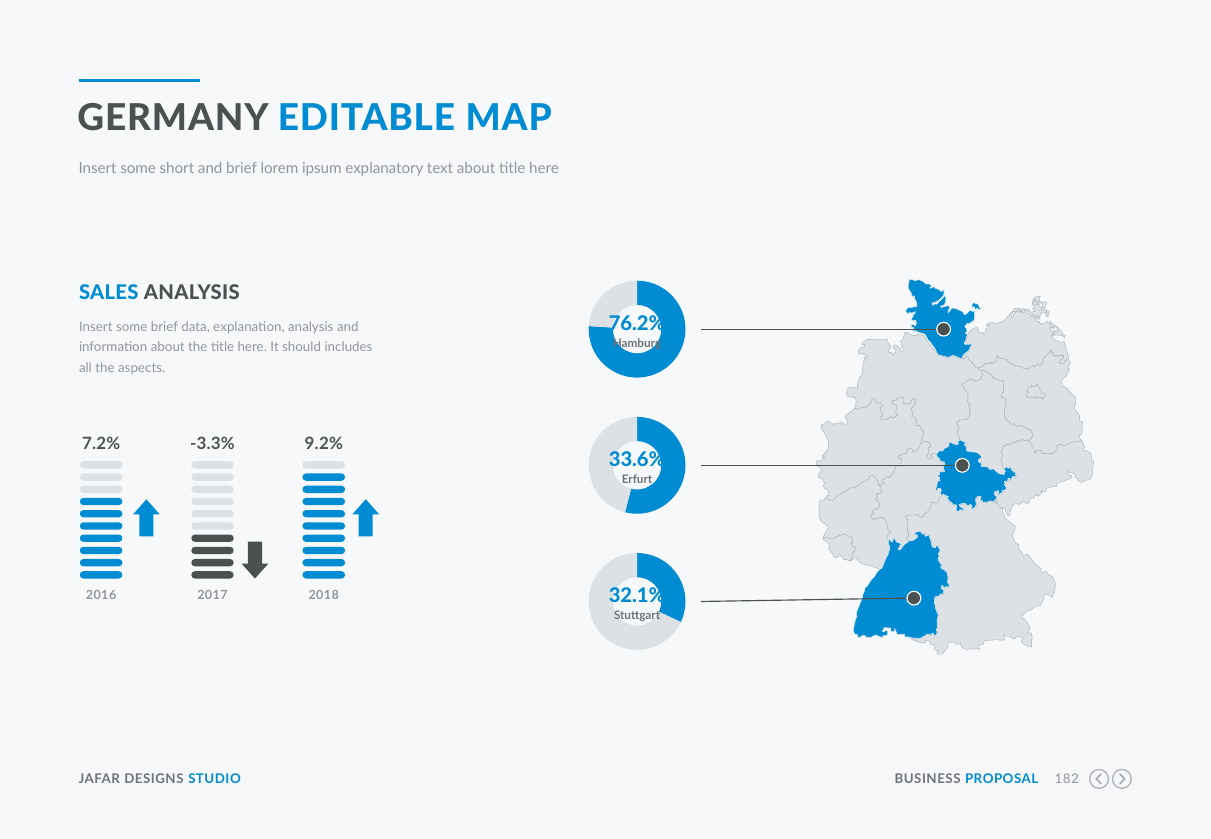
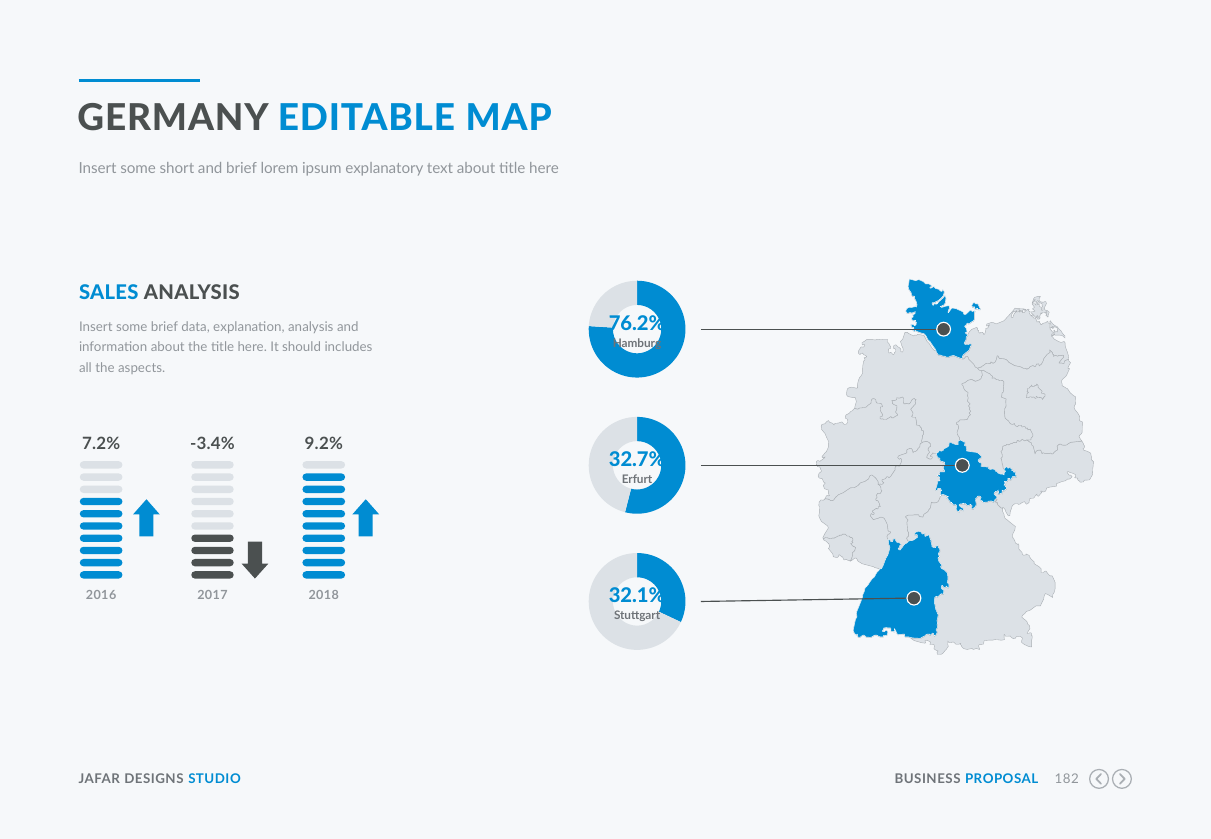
-3.3%: -3.3% -> -3.4% (212, 443)
33.6%: 33.6% -> 32.7% (637, 459)
